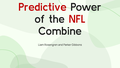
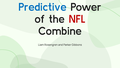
Predictive colour: red -> blue (43, 7)
